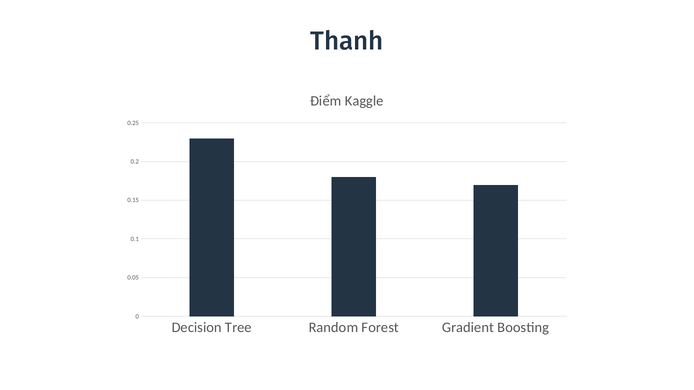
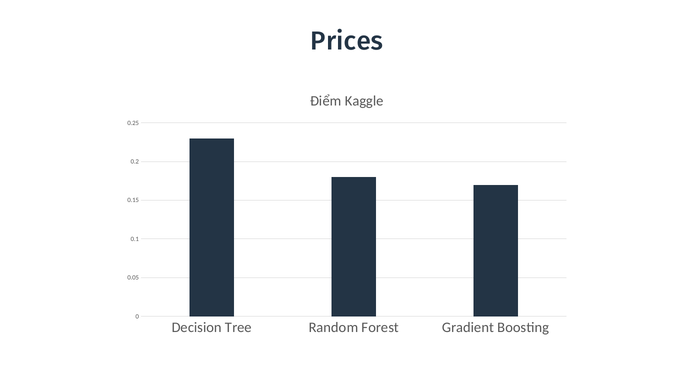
Thanh: Thanh -> Prices (347, 41)
